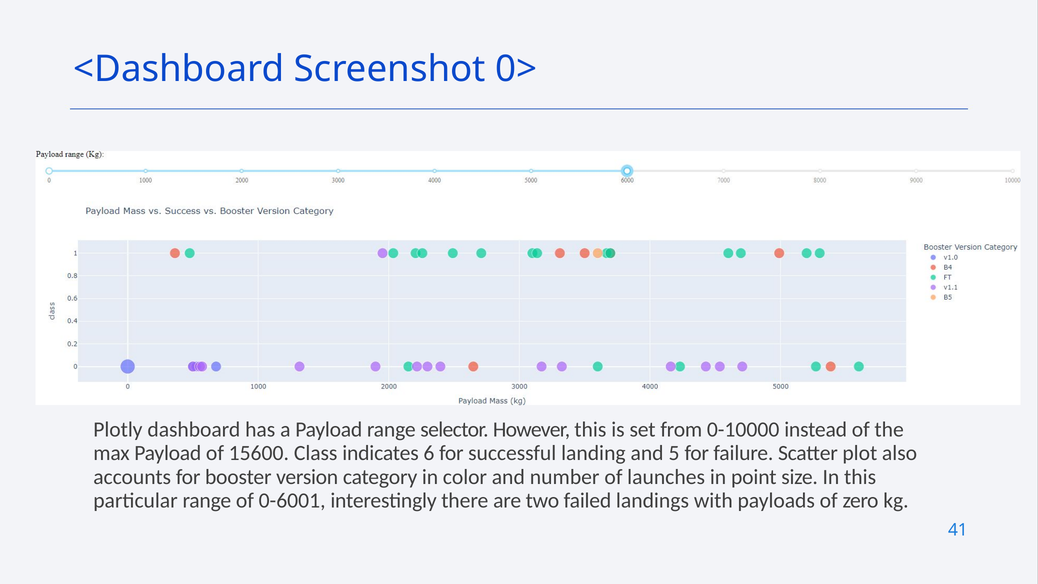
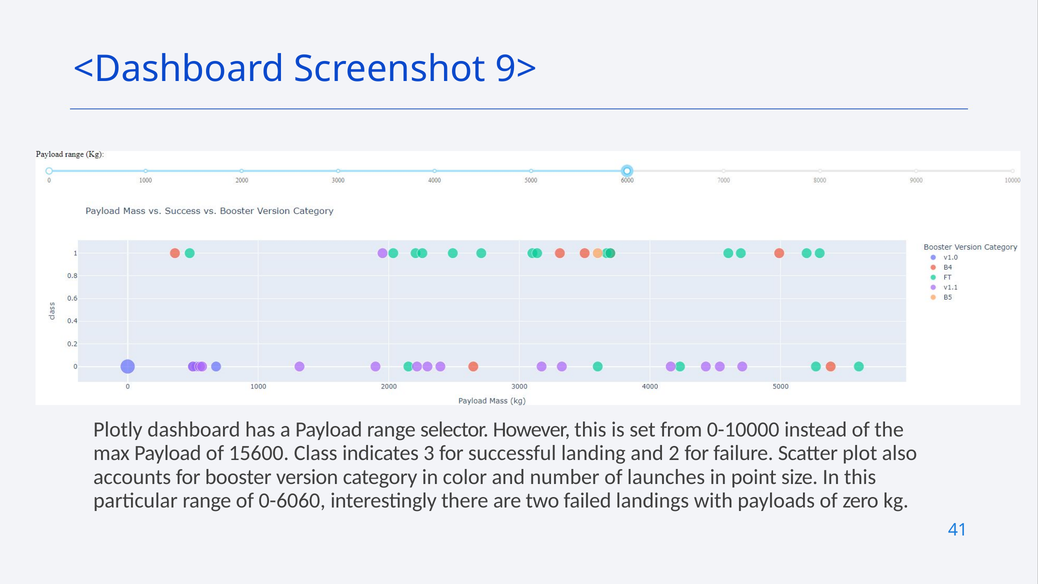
0>: 0> -> 9> (516, 69)
6: 6 -> 3 (429, 453)
5: 5 -> 2 (674, 453)
0-6001: 0-6001 -> 0-6060 (292, 500)
